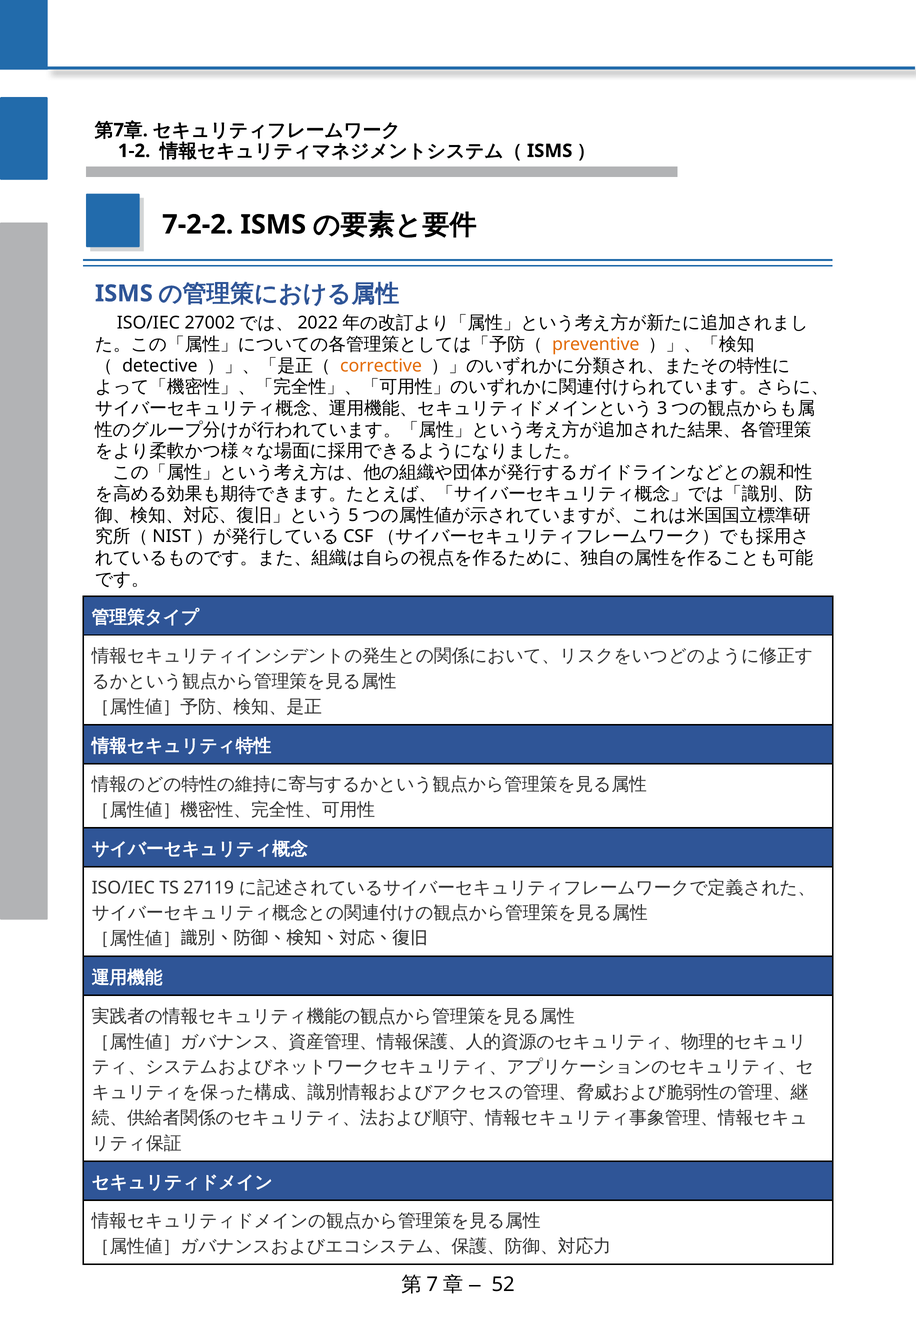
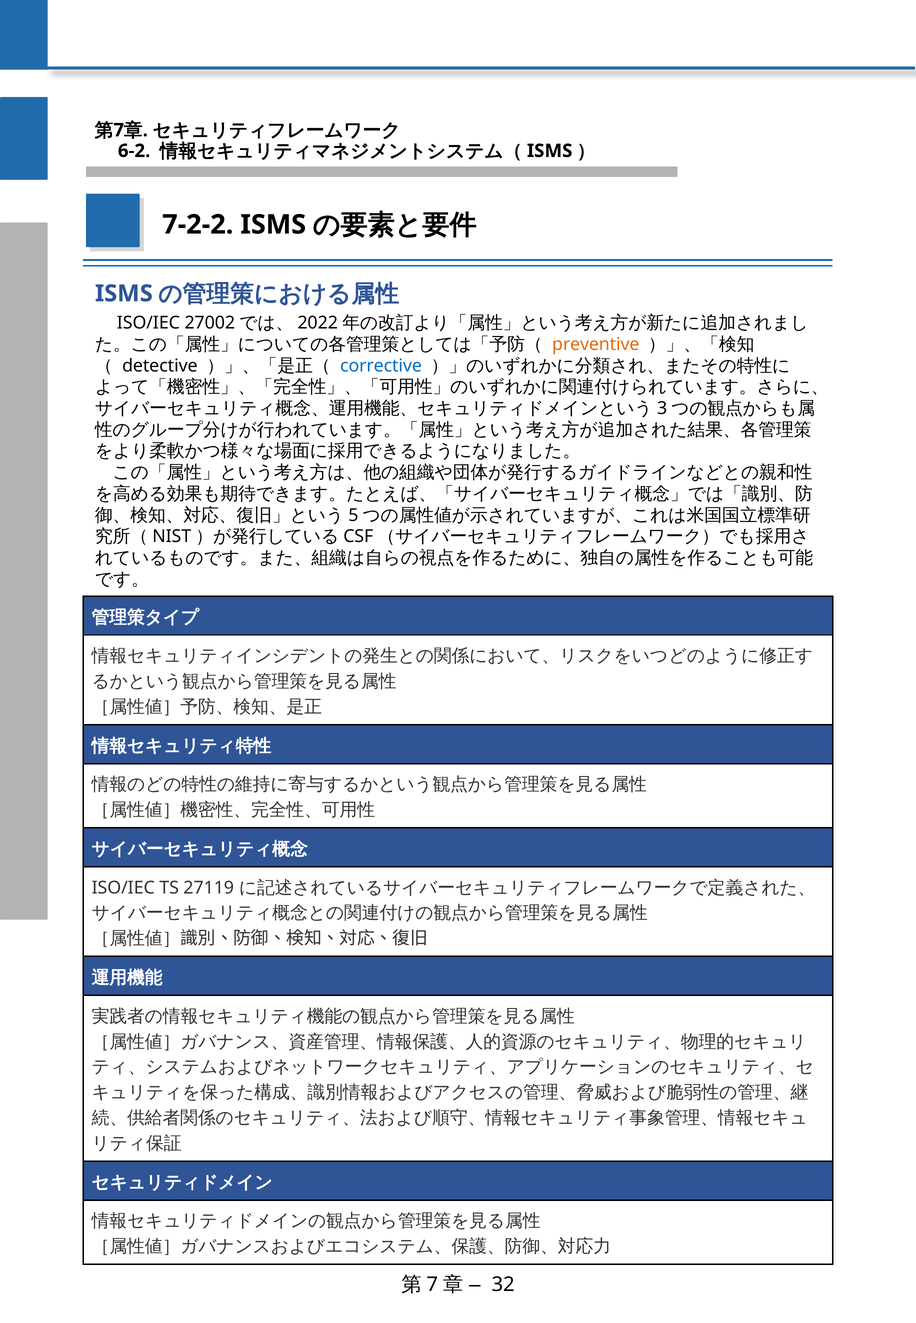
1-2: 1-2 -> 6-2 (134, 151)
corrective colour: orange -> blue (381, 366)
52: 52 -> 32 (503, 1285)
